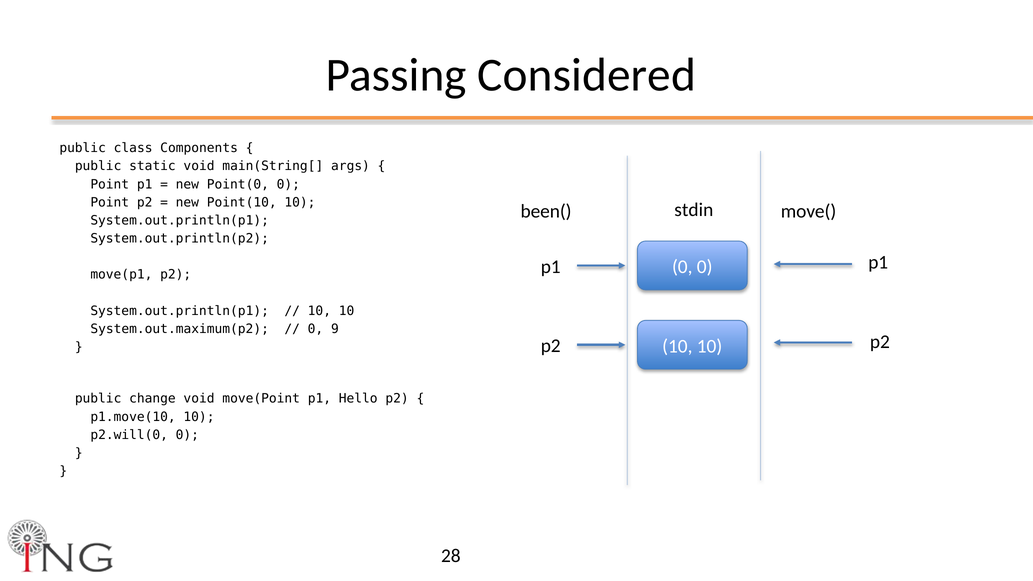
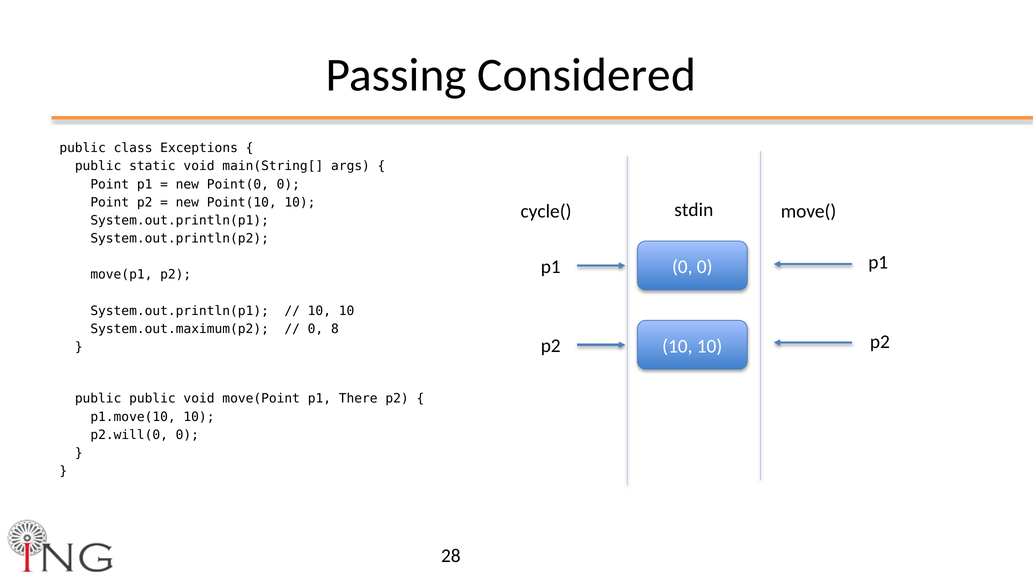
Components: Components -> Exceptions (199, 148)
been(: been( -> cycle( (546, 211)
9: 9 -> 8 (335, 329)
public change: change -> public (152, 399)
Hello: Hello -> There (358, 399)
